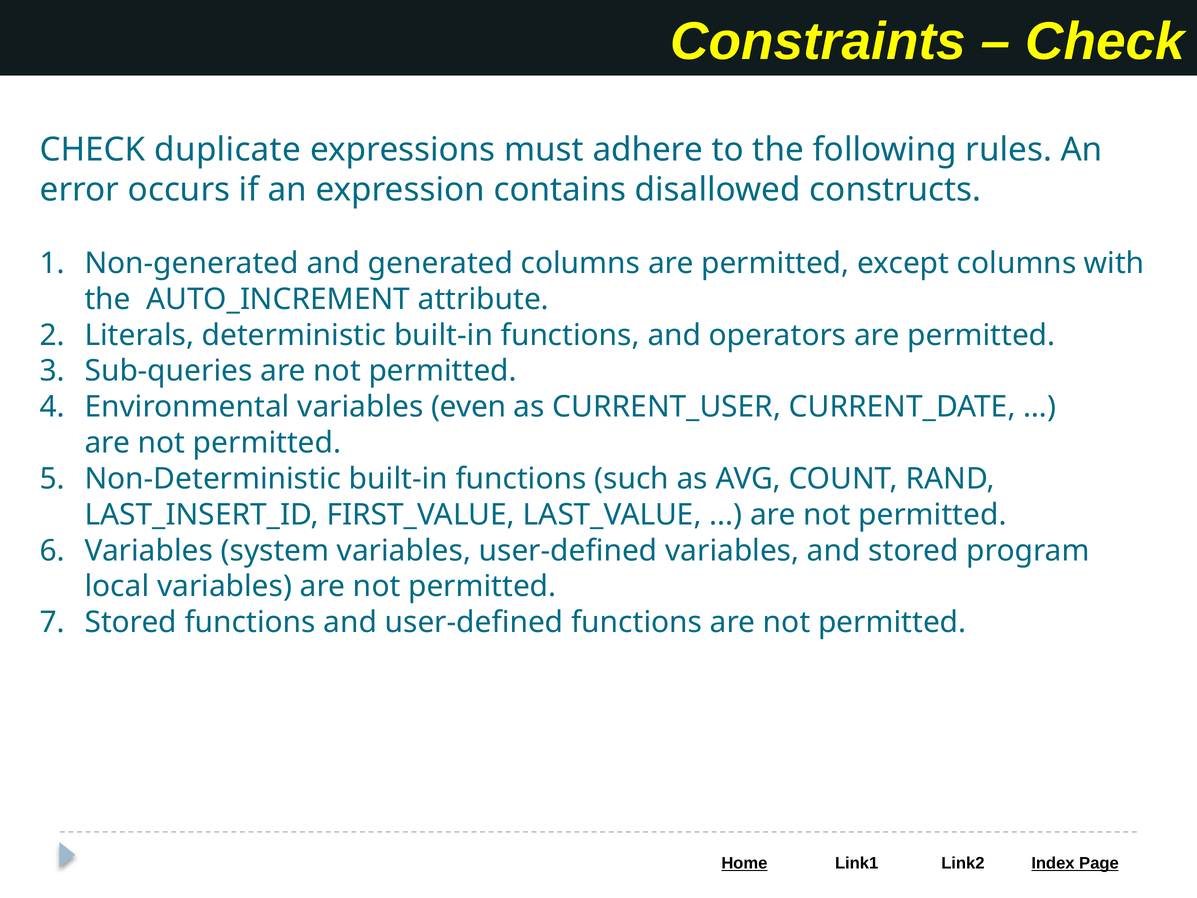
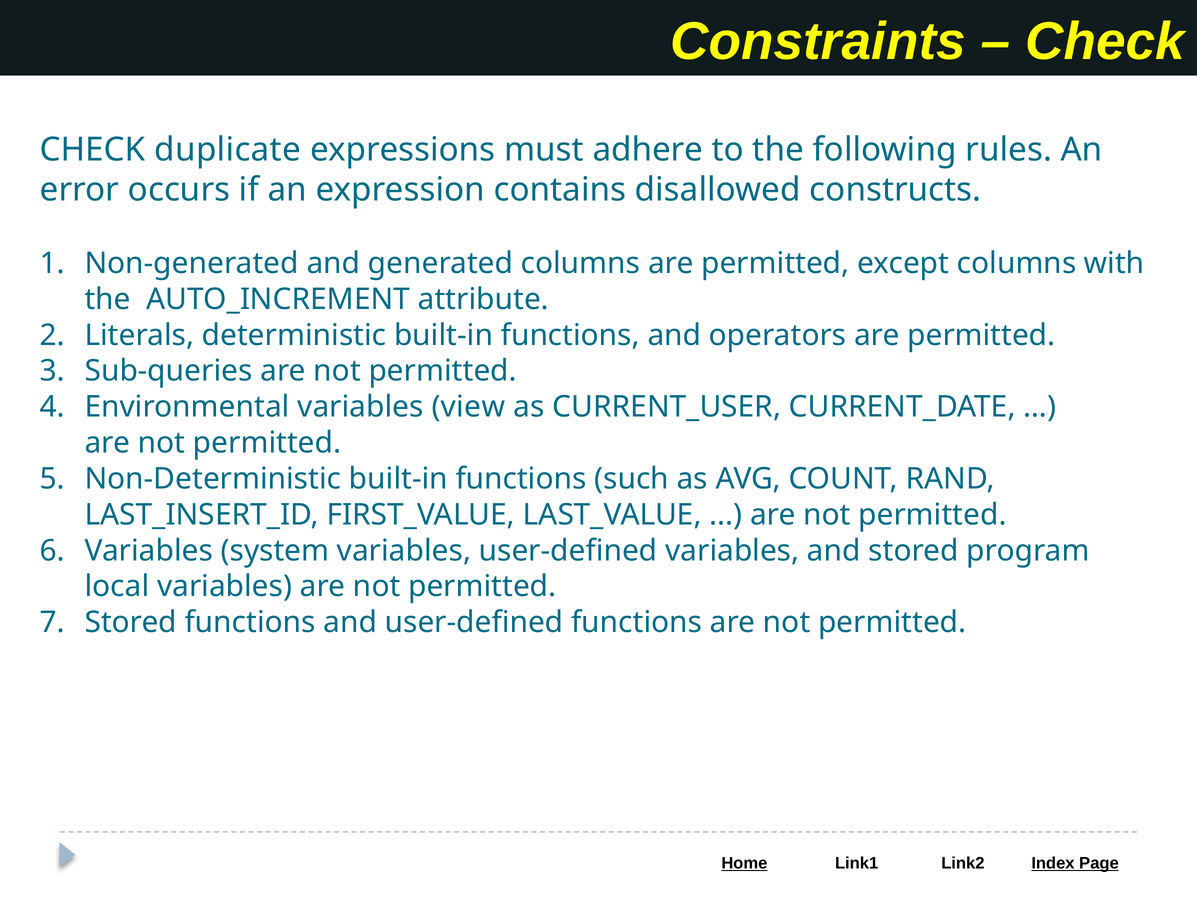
even: even -> view (468, 407)
